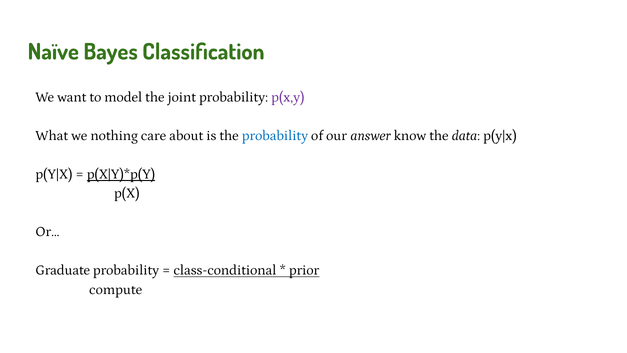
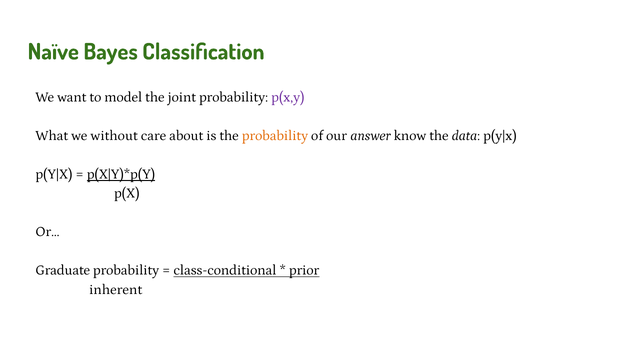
nothing: nothing -> without (114, 136)
probability colour: blue -> orange (275, 136)
compute: compute -> inherent (116, 289)
